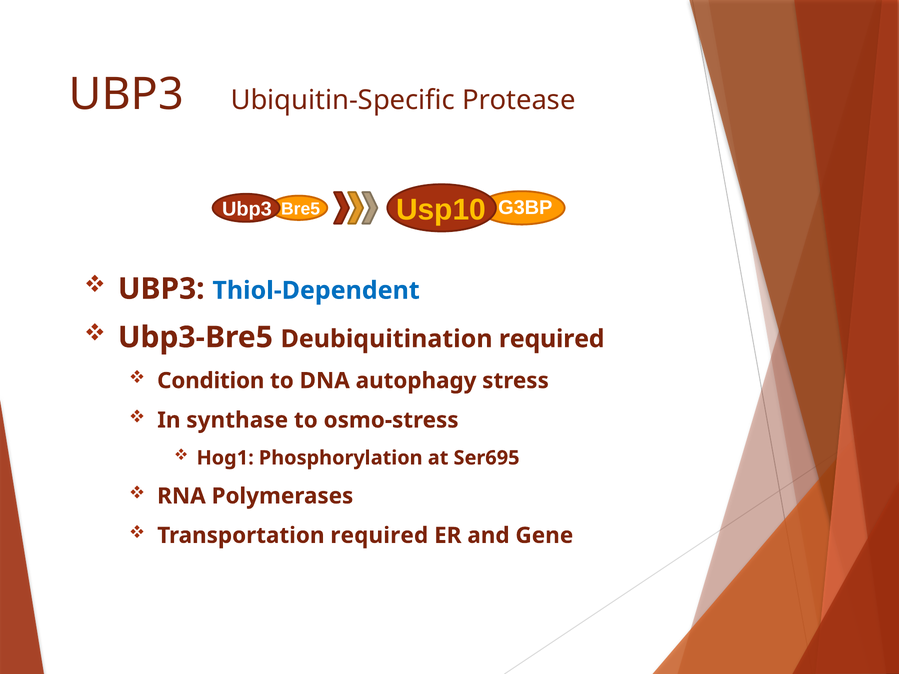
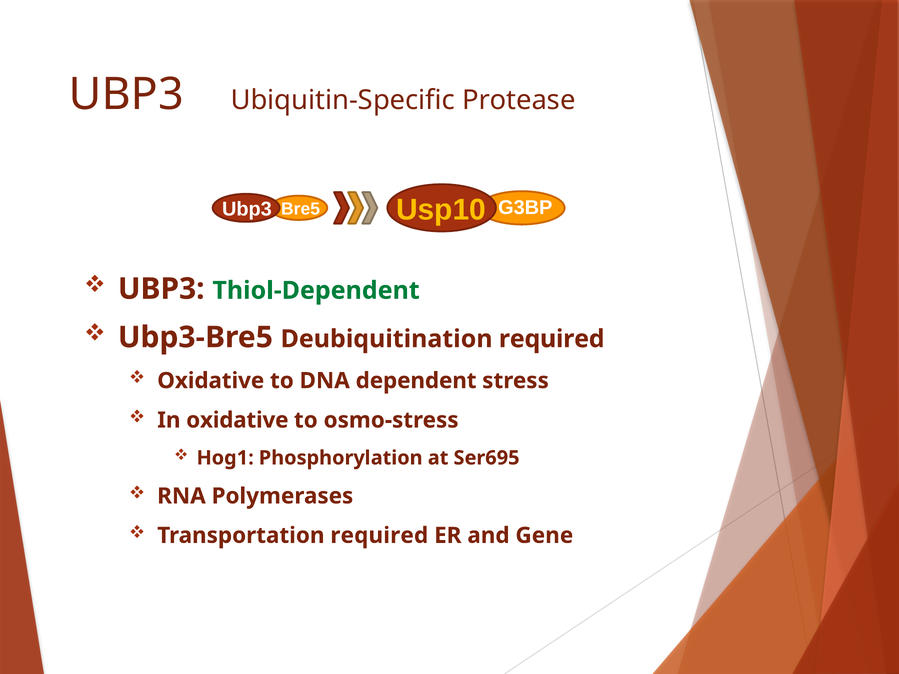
Thiol-Dependent colour: blue -> green (316, 291)
Condition: Condition -> Oxidative (211, 381)
autophagy: autophagy -> dependent (416, 381)
In synthase: synthase -> oxidative (237, 420)
